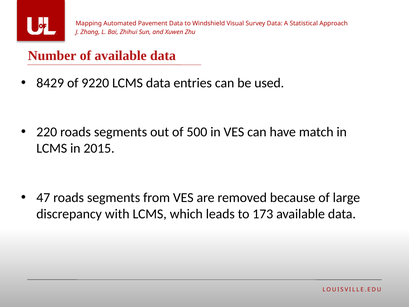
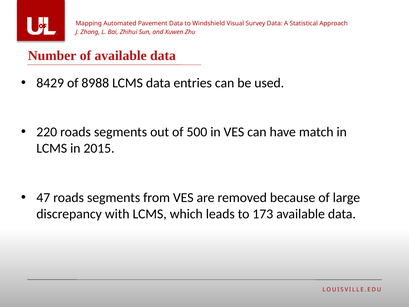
9220: 9220 -> 8988 (95, 83)
